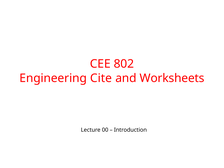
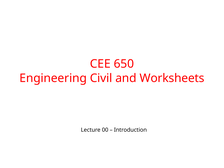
802: 802 -> 650 (124, 64)
Cite: Cite -> Civil (101, 78)
